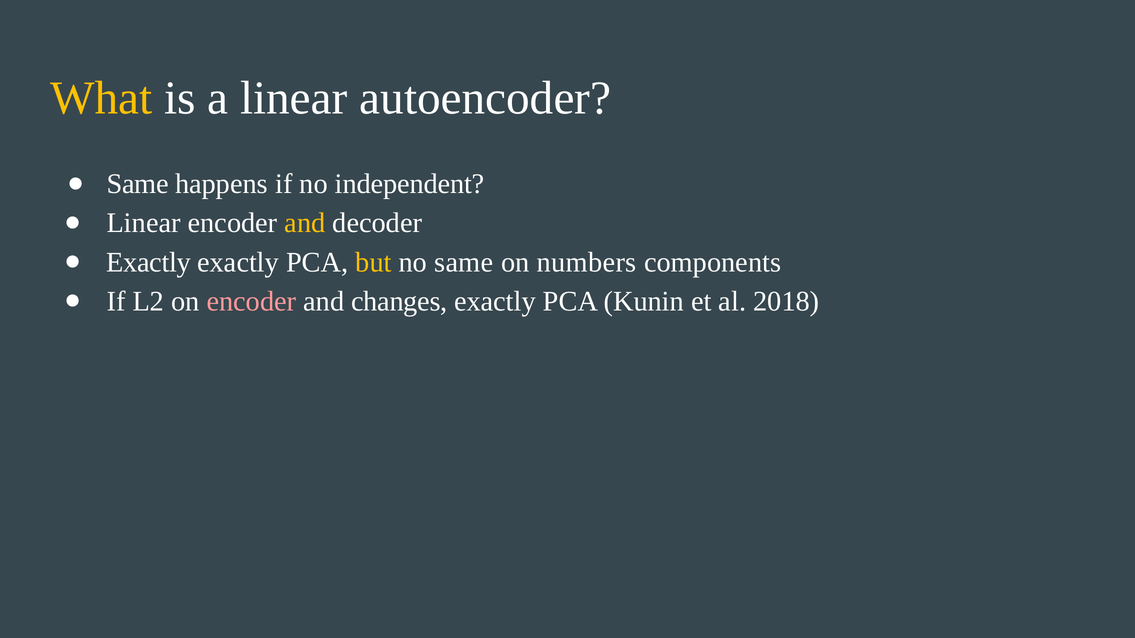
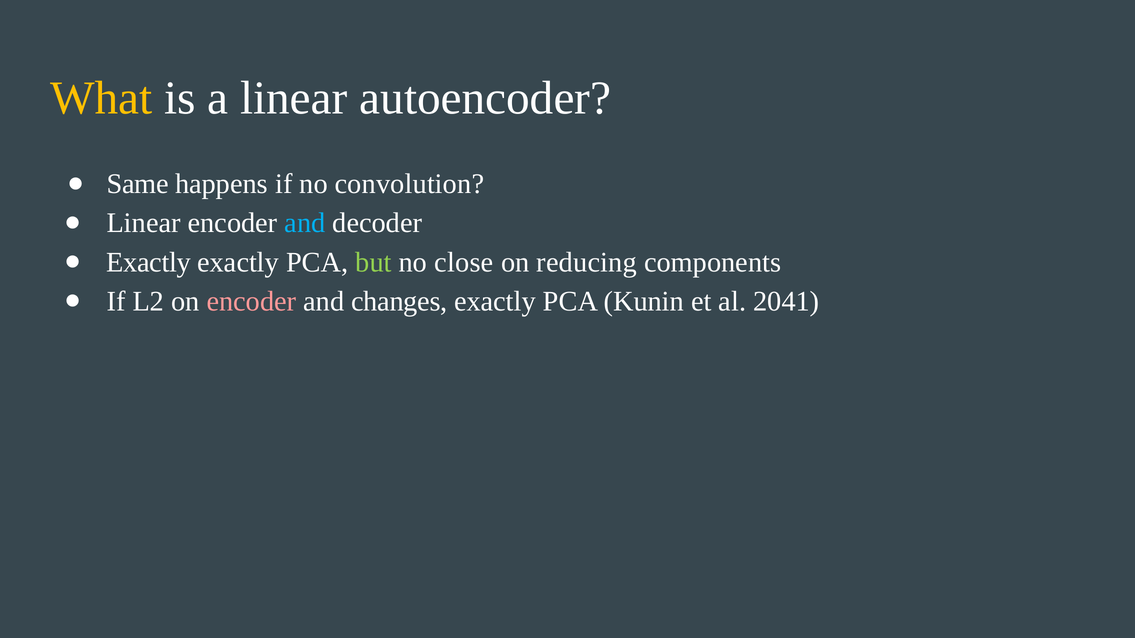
independent: independent -> convolution (409, 184)
and colour: yellow -> light blue (305, 223)
but colour: yellow -> light green (374, 262)
no same: same -> close (464, 262)
numbers: numbers -> reducing (587, 262)
2018: 2018 -> 2041 (786, 302)
